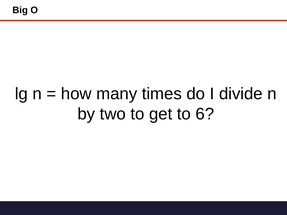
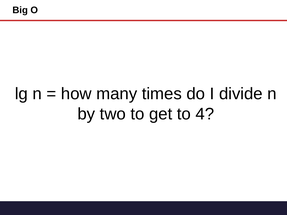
6: 6 -> 4 (205, 114)
